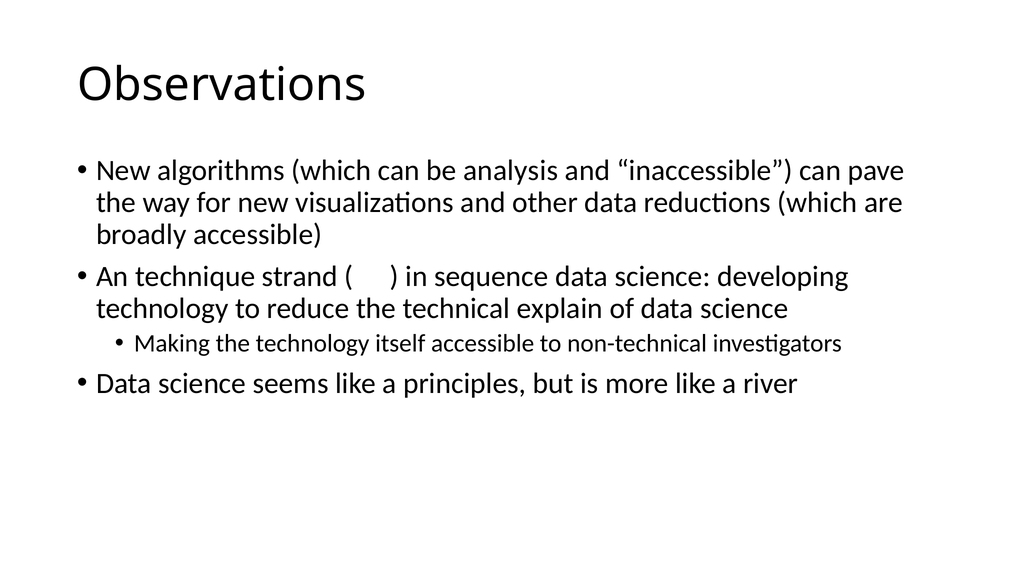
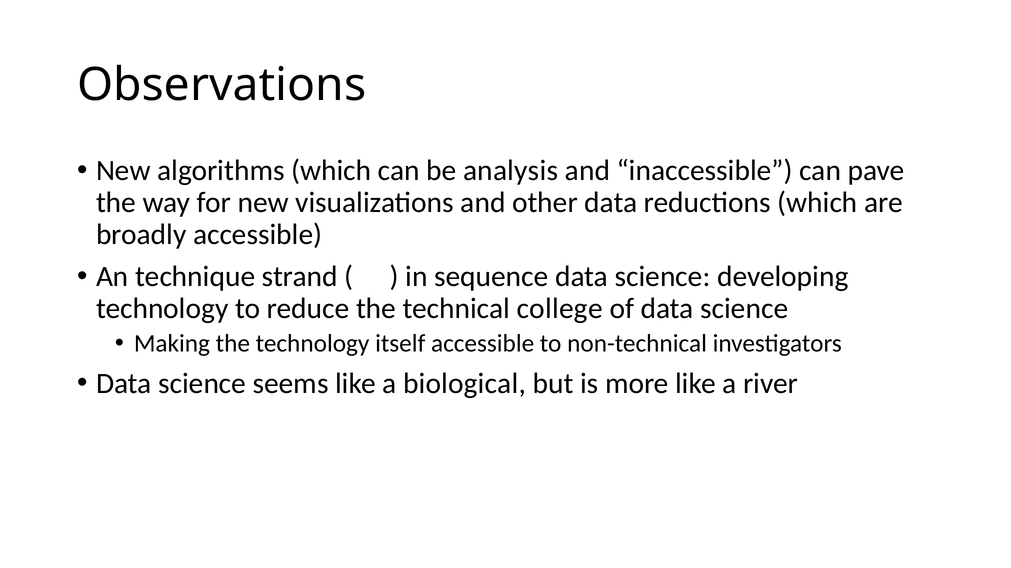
explain: explain -> college (560, 309)
principles: principles -> biological (465, 384)
